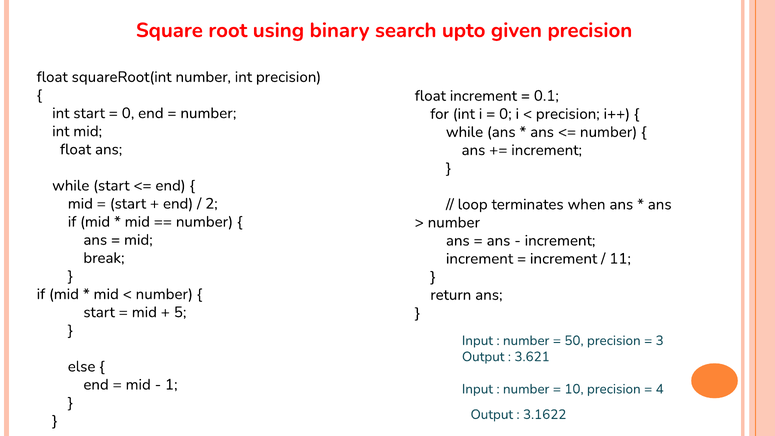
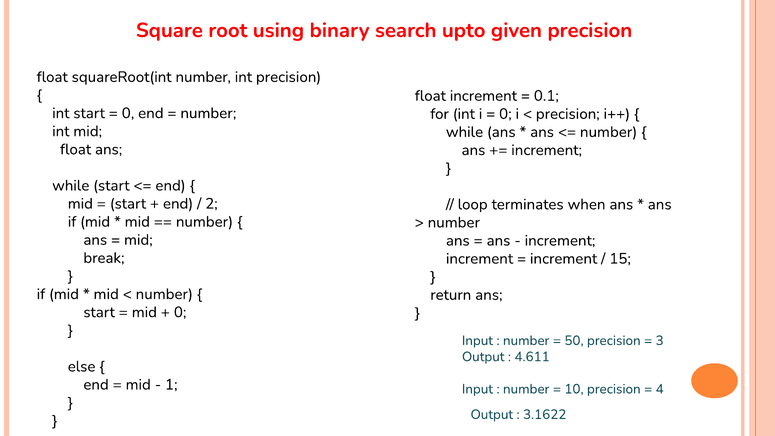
11: 11 -> 15 (620, 259)
5: 5 -> 0 (180, 312)
3.621: 3.621 -> 4.611 (532, 357)
